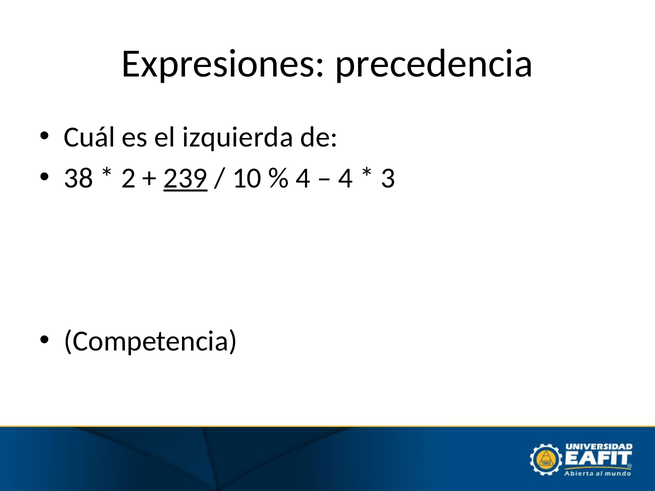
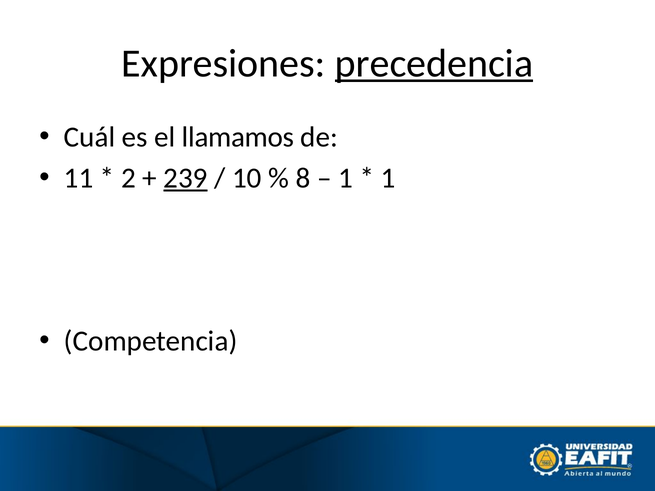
precedencia underline: none -> present (434, 63)
izquierda: izquierda -> llamamos (238, 137)
38: 38 -> 11 (79, 178)
4: 4 -> 8 (303, 178)
4: 4 -> 1 (346, 178)
3: 3 -> 1 (388, 178)
